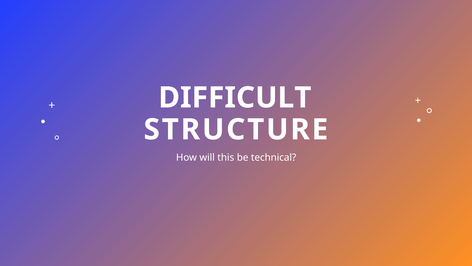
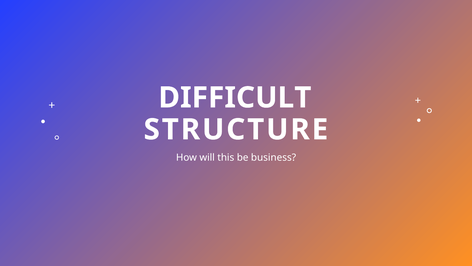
technical: technical -> business (274, 157)
